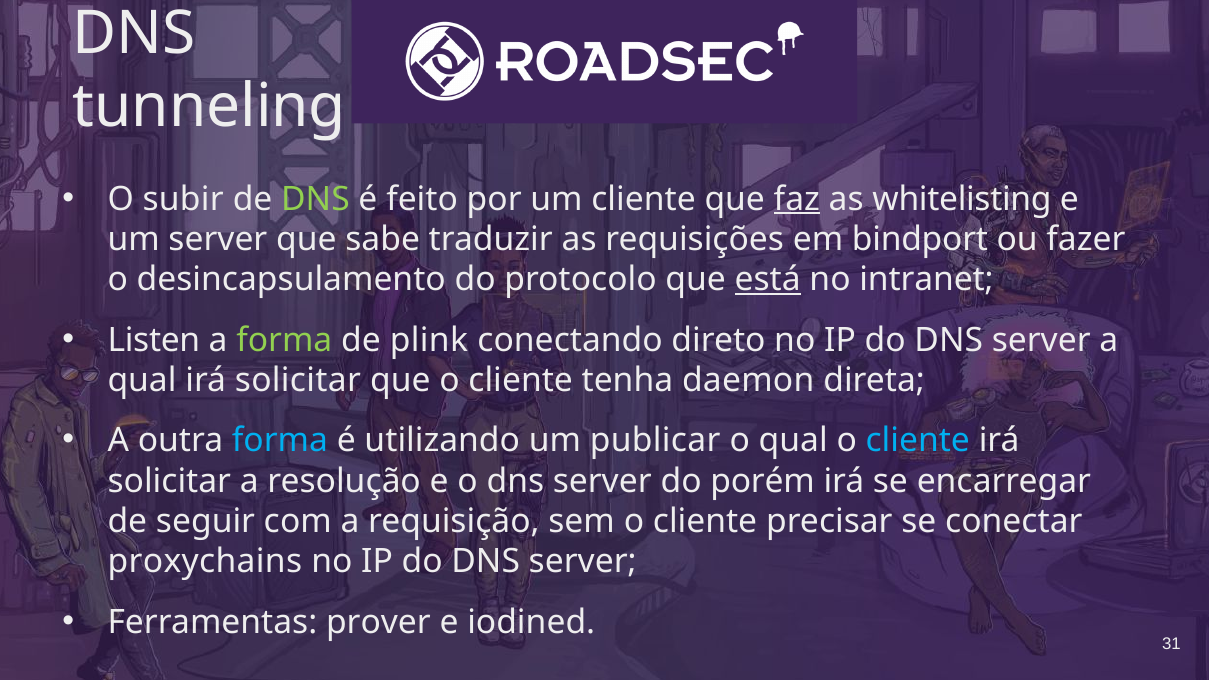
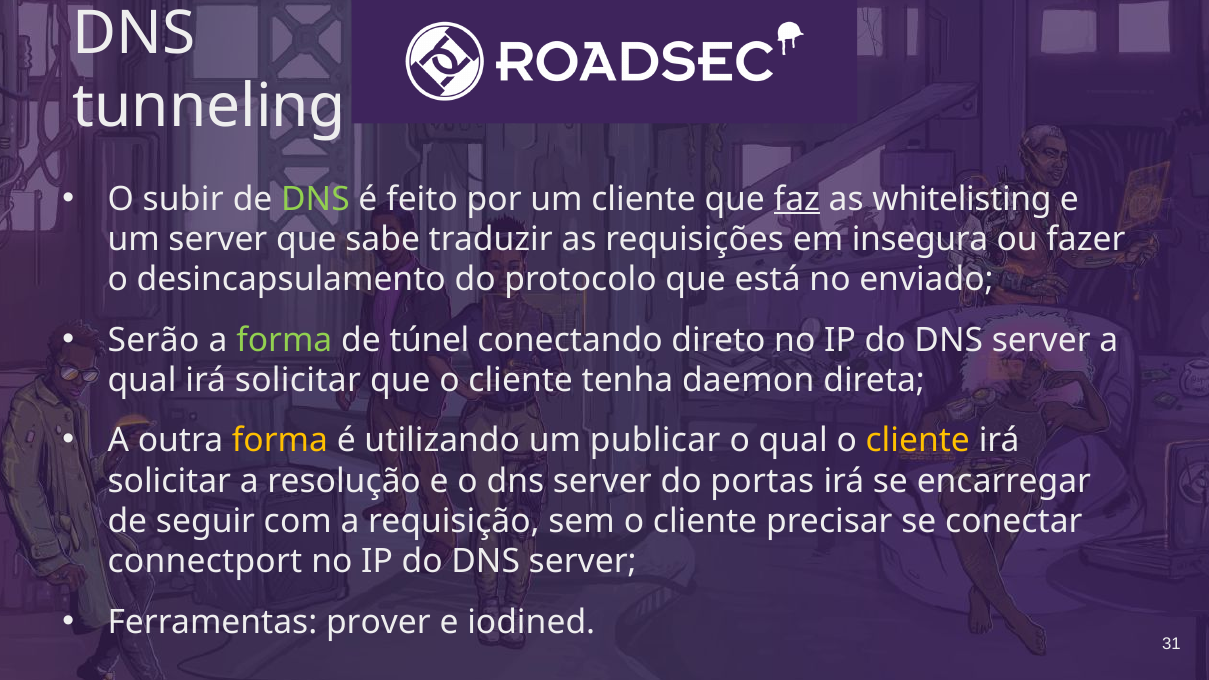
bindport: bindport -> insegura (920, 239)
está underline: present -> none (768, 280)
intranet: intranet -> enviado (926, 280)
Listen: Listen -> Serão (154, 340)
plink: plink -> túnel (429, 340)
forma colour: light blue -> yellow (280, 441)
cliente colour: light blue -> yellow (918, 441)
porém: porém -> portas (762, 481)
proxychains: proxychains -> connectport (205, 562)
